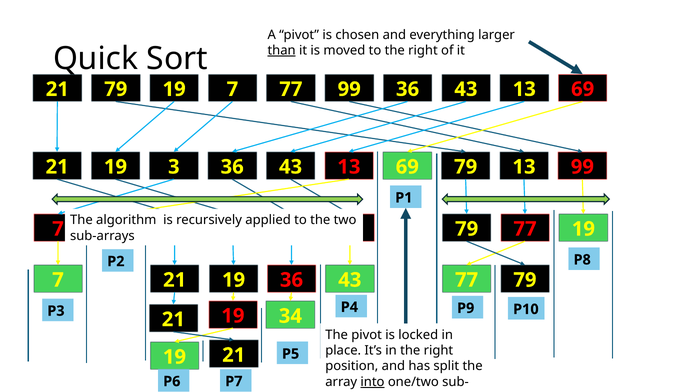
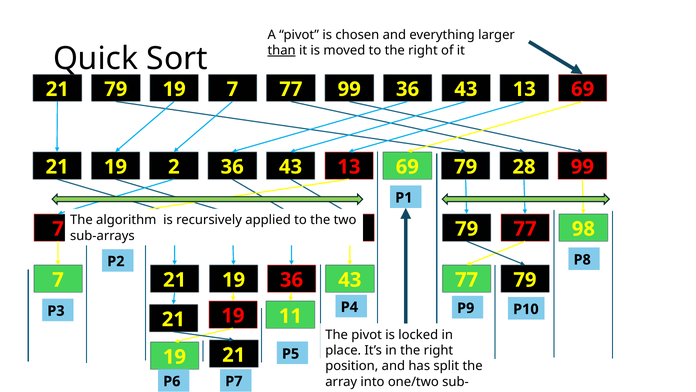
3: 3 -> 2 (174, 167)
79 13: 13 -> 28 (524, 167)
77 19: 19 -> 98 (583, 229)
34: 34 -> 11 (290, 316)
into underline: present -> none (372, 381)
